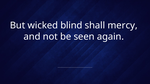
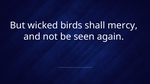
blind: blind -> birds (71, 25)
